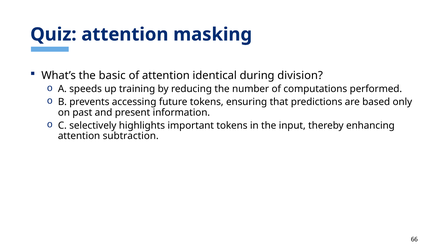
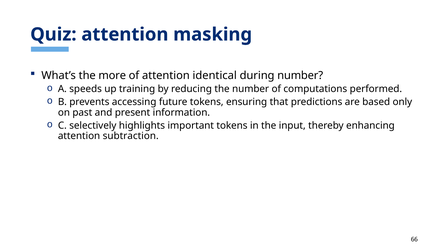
basic: basic -> more (112, 75)
during division: division -> number (300, 75)
